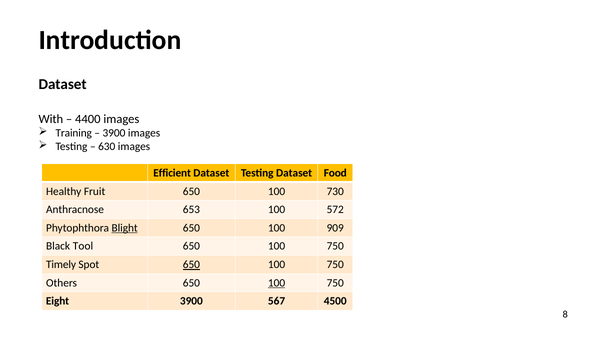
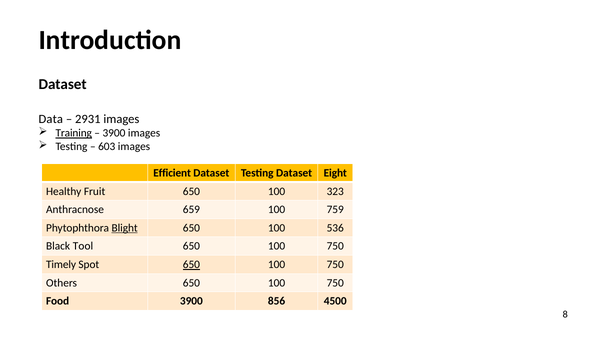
With: With -> Data (51, 119)
4400: 4400 -> 2931 (88, 119)
Training underline: none -> present (74, 133)
630: 630 -> 603 (107, 147)
Food: Food -> Eight (335, 173)
730: 730 -> 323 (335, 191)
653: 653 -> 659 (191, 210)
572: 572 -> 759 (335, 210)
909: 909 -> 536 (335, 228)
100 underline: present -> none (277, 283)
Eight: Eight -> Food (58, 301)
567: 567 -> 856 (277, 301)
